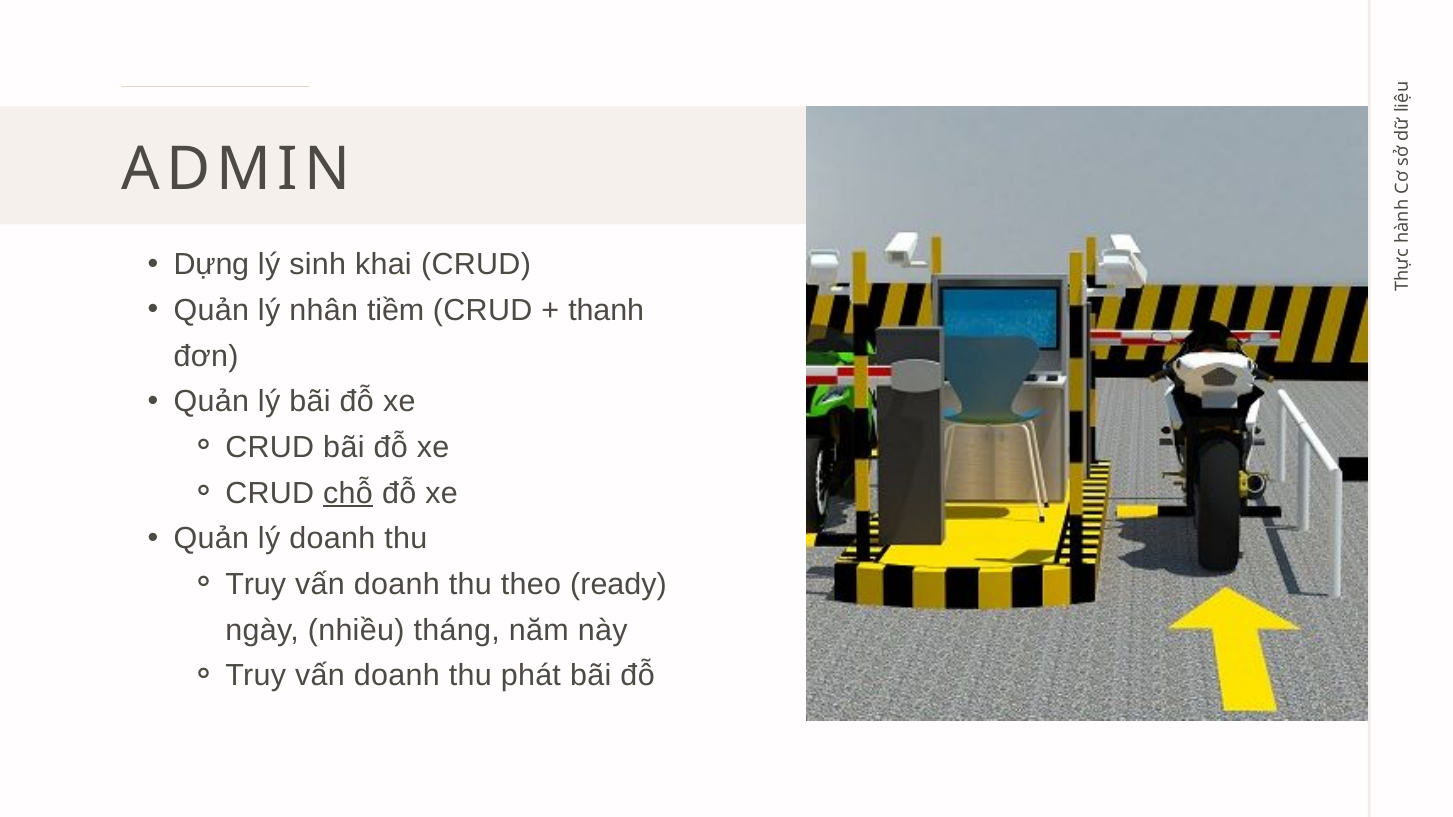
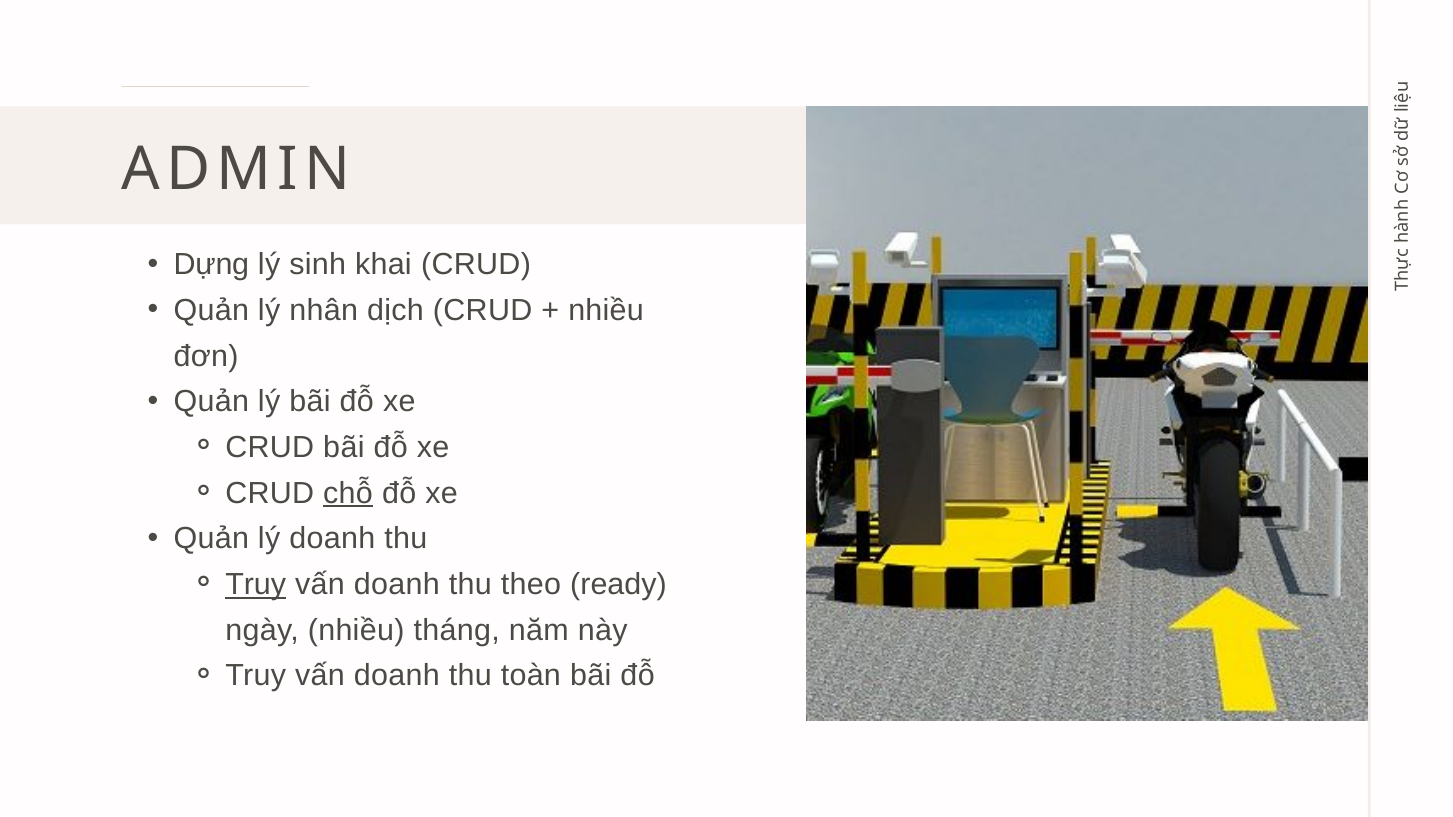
tiềm: tiềm -> dịch (395, 311)
thanh: thanh -> nhiều (606, 311)
Truy underline: none -> present (256, 585)
phát: phát -> toàn (531, 676)
